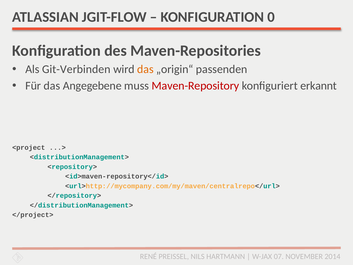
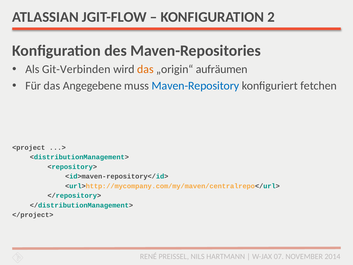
0: 0 -> 2 (271, 17)
passenden: passenden -> aufräumen (222, 69)
Maven-Repository colour: red -> blue (195, 86)
erkannt: erkannt -> fetchen (319, 86)
